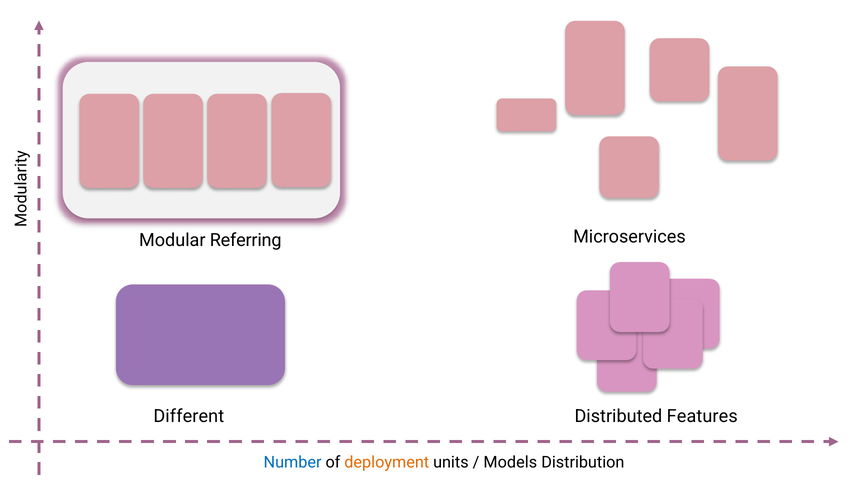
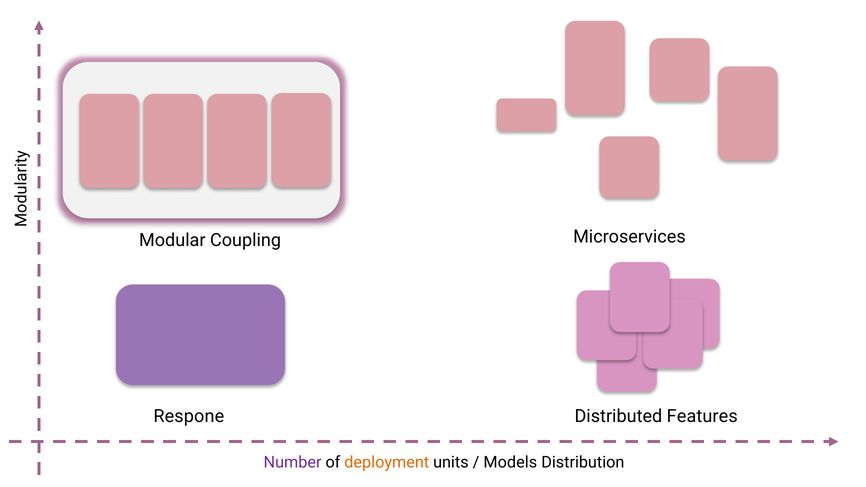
Referring: Referring -> Coupling (246, 240)
Different: Different -> Respone (189, 416)
Number colour: blue -> purple (293, 462)
